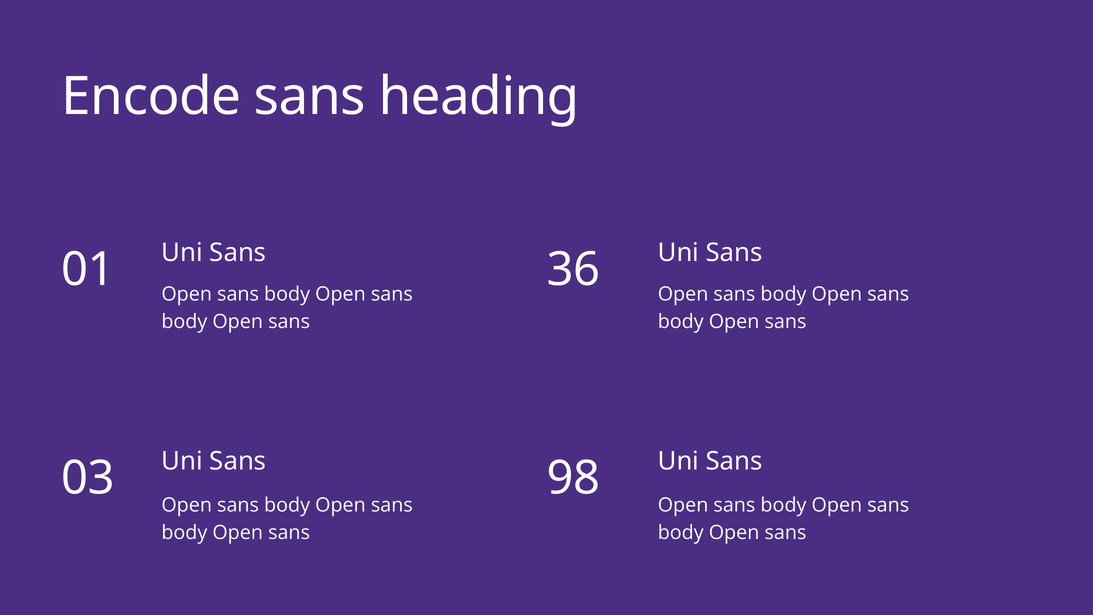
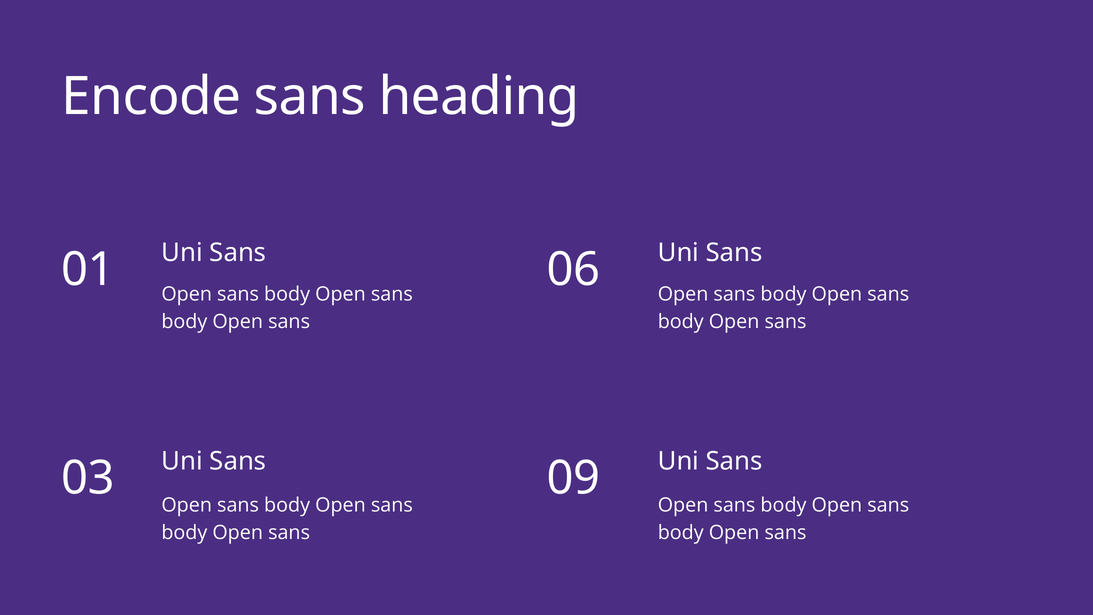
36: 36 -> 06 (573, 270)
98: 98 -> 09 (573, 478)
